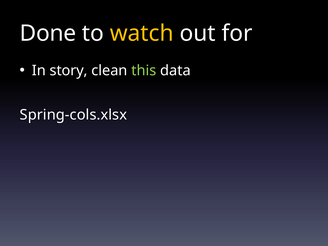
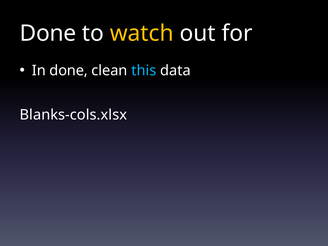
In story: story -> done (69, 71)
this colour: light green -> light blue (144, 71)
Spring-cols.xlsx: Spring-cols.xlsx -> Blanks-cols.xlsx (73, 115)
